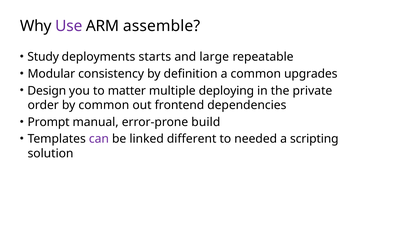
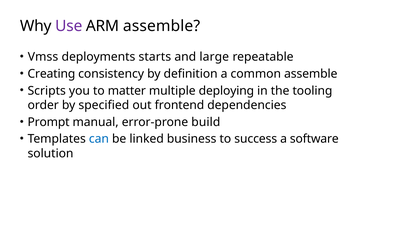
Study: Study -> Vmss (43, 57)
Modular: Modular -> Creating (51, 74)
common upgrades: upgrades -> assemble (311, 74)
Design: Design -> Scripts (47, 91)
private: private -> tooling (312, 91)
by common: common -> specified (104, 105)
can colour: purple -> blue (99, 139)
different: different -> business (192, 139)
needed: needed -> success (256, 139)
scripting: scripting -> software (314, 139)
